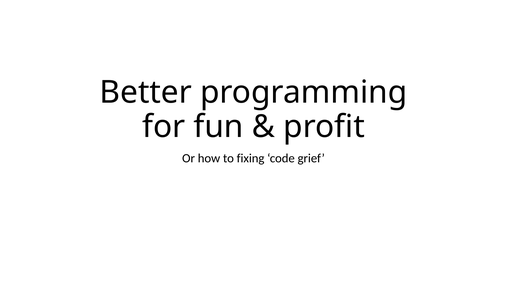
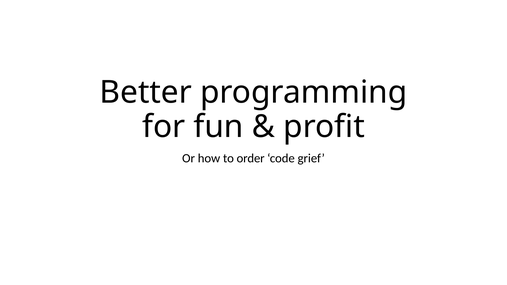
fixing: fixing -> order (251, 158)
